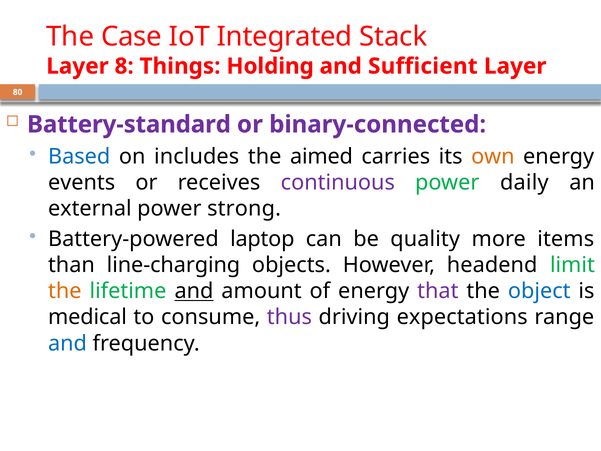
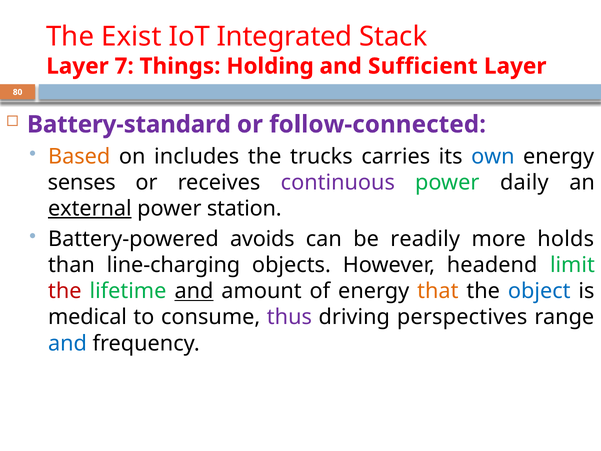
Case: Case -> Exist (131, 36)
8: 8 -> 7 (124, 66)
binary-connected: binary-connected -> follow-connected (378, 124)
Based colour: blue -> orange (79, 156)
aimed: aimed -> trucks (321, 156)
own colour: orange -> blue (493, 156)
events: events -> senses (82, 182)
external underline: none -> present (90, 208)
strong: strong -> station (244, 208)
laptop: laptop -> avoids (262, 239)
quality: quality -> readily (425, 239)
items: items -> holds (566, 239)
the colour: orange -> red (65, 291)
that colour: purple -> orange (438, 291)
expectations: expectations -> perspectives (462, 317)
